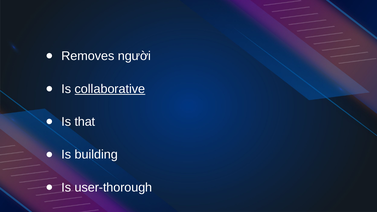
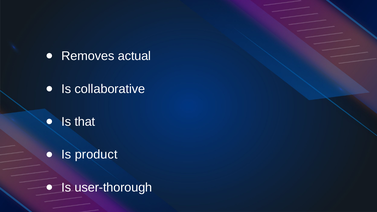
người: người -> actual (134, 56)
collaborative underline: present -> none (110, 89)
building: building -> product (96, 155)
